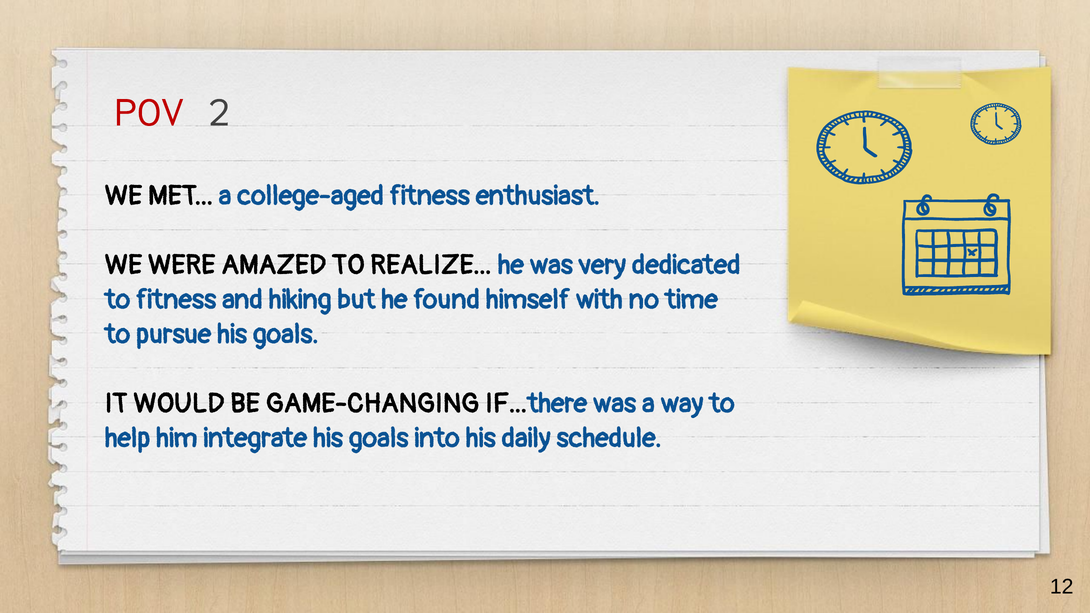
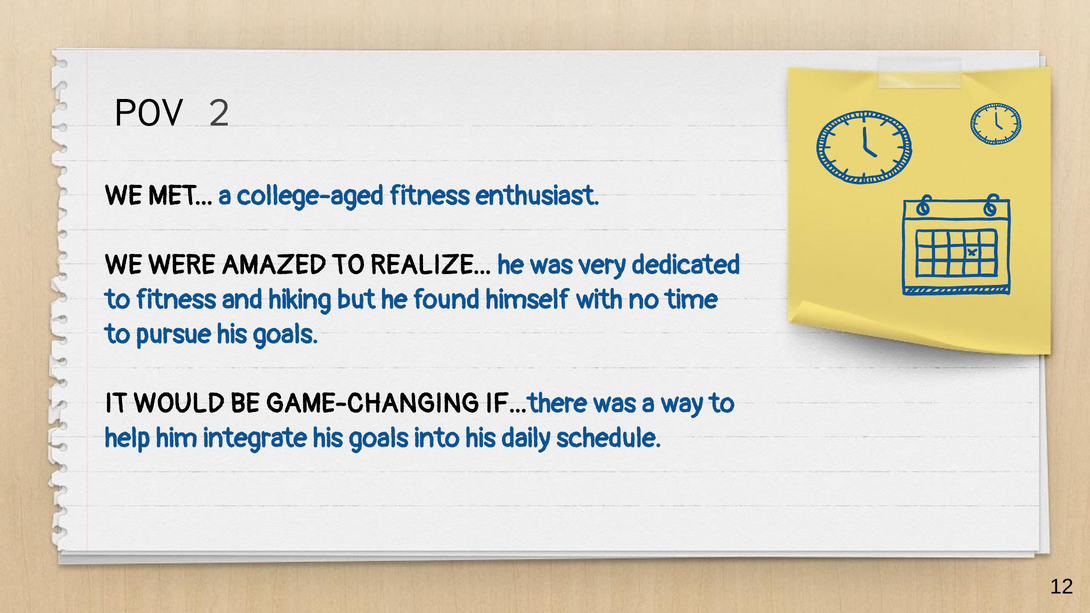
POV colour: red -> black (149, 112)
